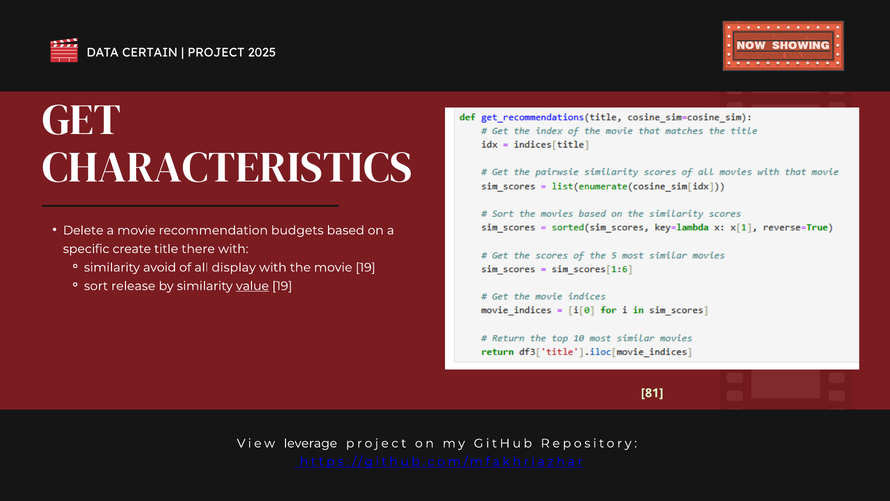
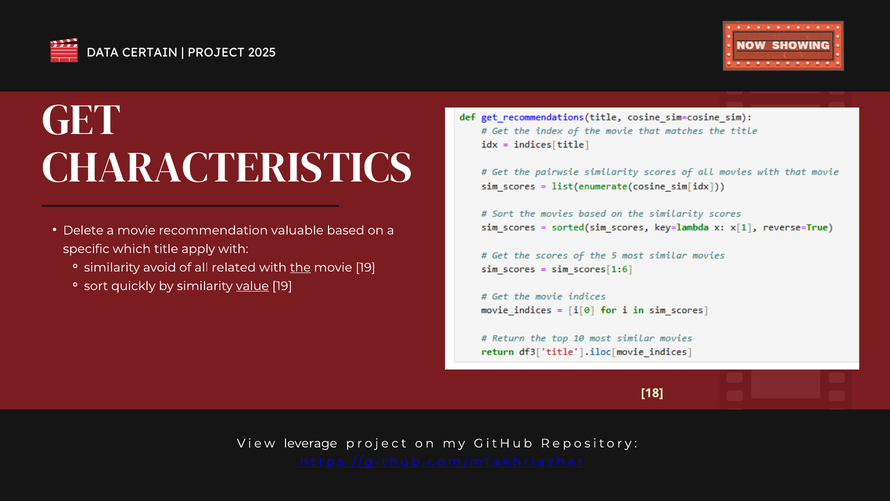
budgets: budgets -> valuable (297, 230)
create: create -> which (132, 249)
there: there -> apply (198, 249)
display: display -> related (234, 267)
the underline: none -> present (300, 267)
release: release -> quickly (133, 286)
81: 81 -> 18 (652, 393)
